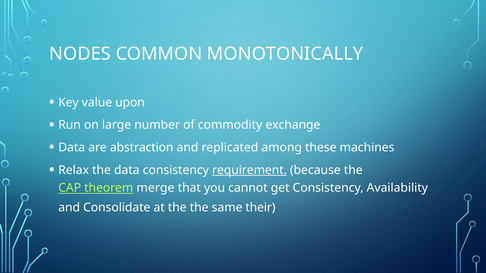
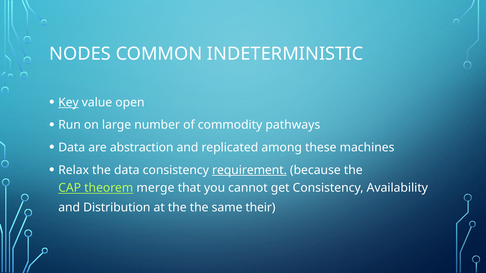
MONOTONICALLY: MONOTONICALLY -> INDETERMINISTIC (285, 54)
Key underline: none -> present (68, 103)
upon: upon -> open (130, 103)
exchange: exchange -> pathways (293, 125)
Consolidate: Consolidate -> Distribution (117, 208)
